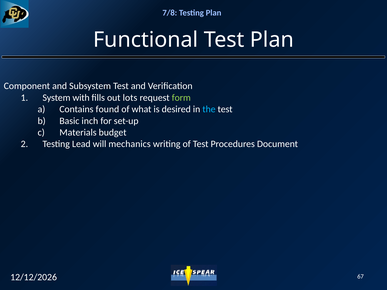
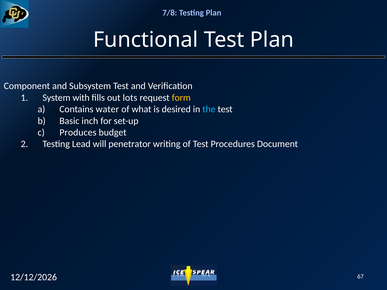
form colour: light green -> yellow (181, 98)
found: found -> water (107, 109)
Materials: Materials -> Produces (78, 133)
mechanics: mechanics -> penetrator (130, 144)
